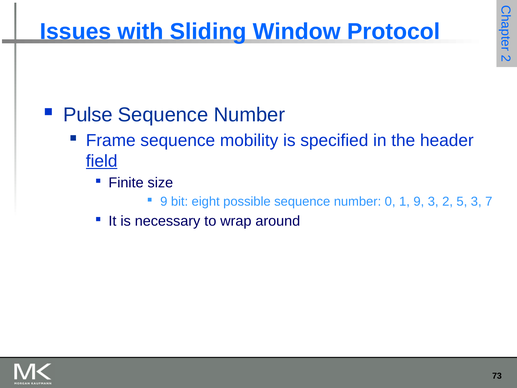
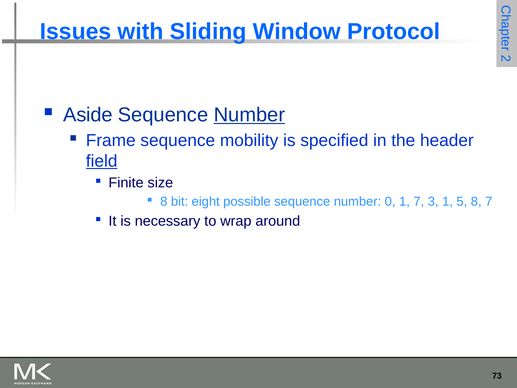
Pulse: Pulse -> Aside (88, 115)
Number underline: none -> present (249, 115)
9: 9 -> 8 (164, 202)
1 9: 9 -> 7 (419, 202)
3 2: 2 -> 1 (448, 202)
5 3: 3 -> 8 (476, 202)
